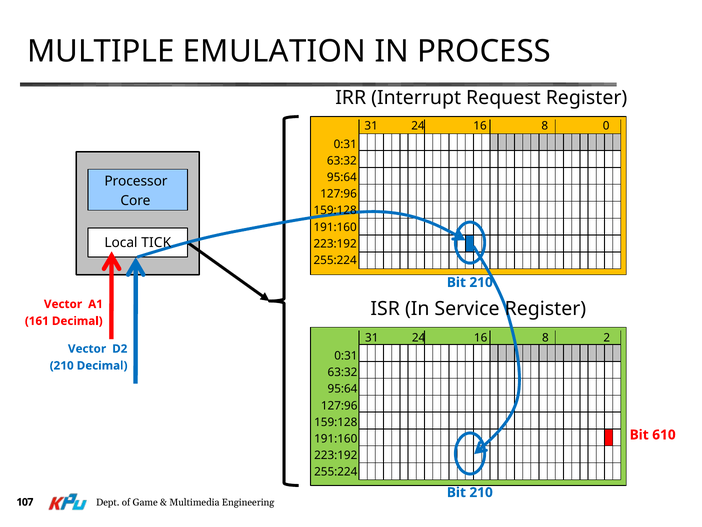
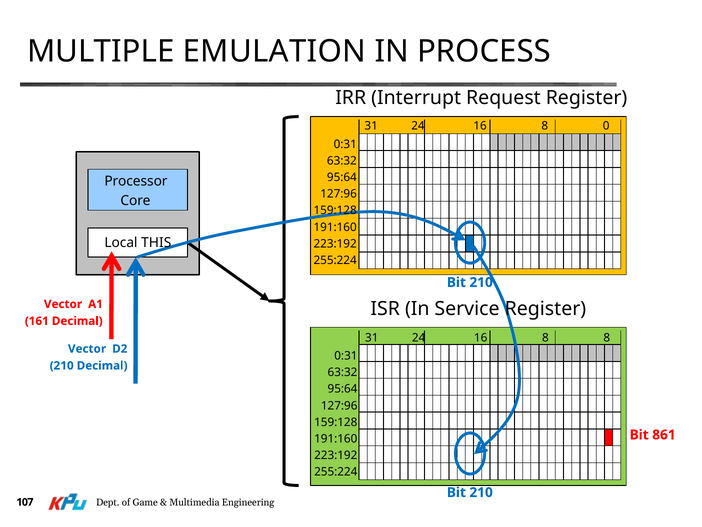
TICK: TICK -> THIS (156, 242)
8 2: 2 -> 8 (607, 337)
610: 610 -> 861 (664, 434)
